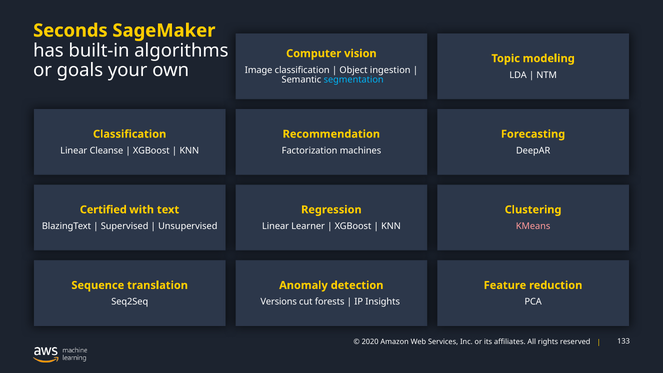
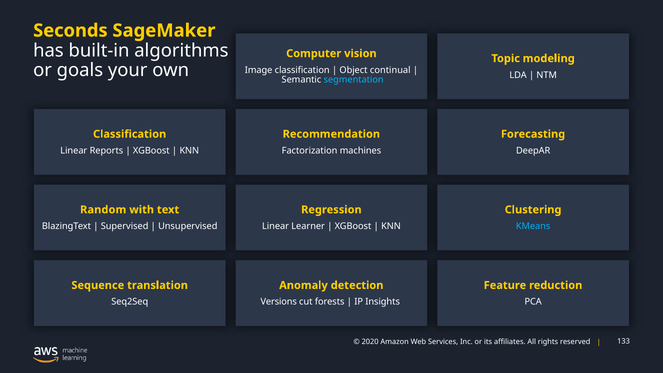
ingestion: ingestion -> continual (390, 70)
Cleanse: Cleanse -> Reports (106, 151)
Certified: Certified -> Random (103, 210)
KMeans colour: pink -> light blue (533, 226)
